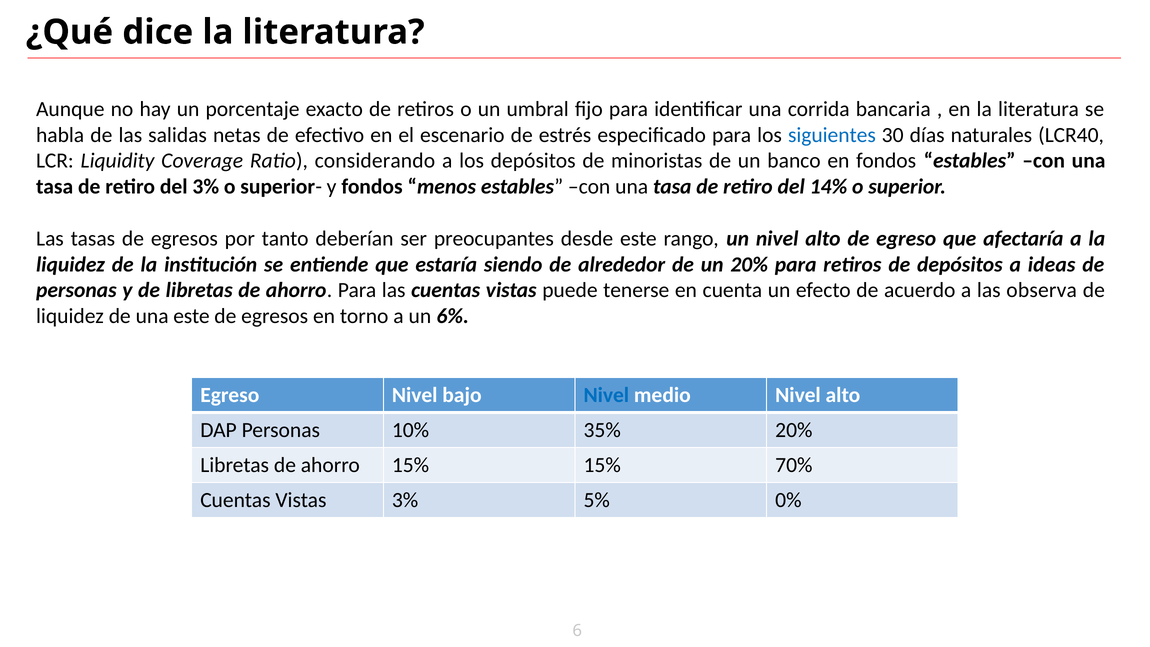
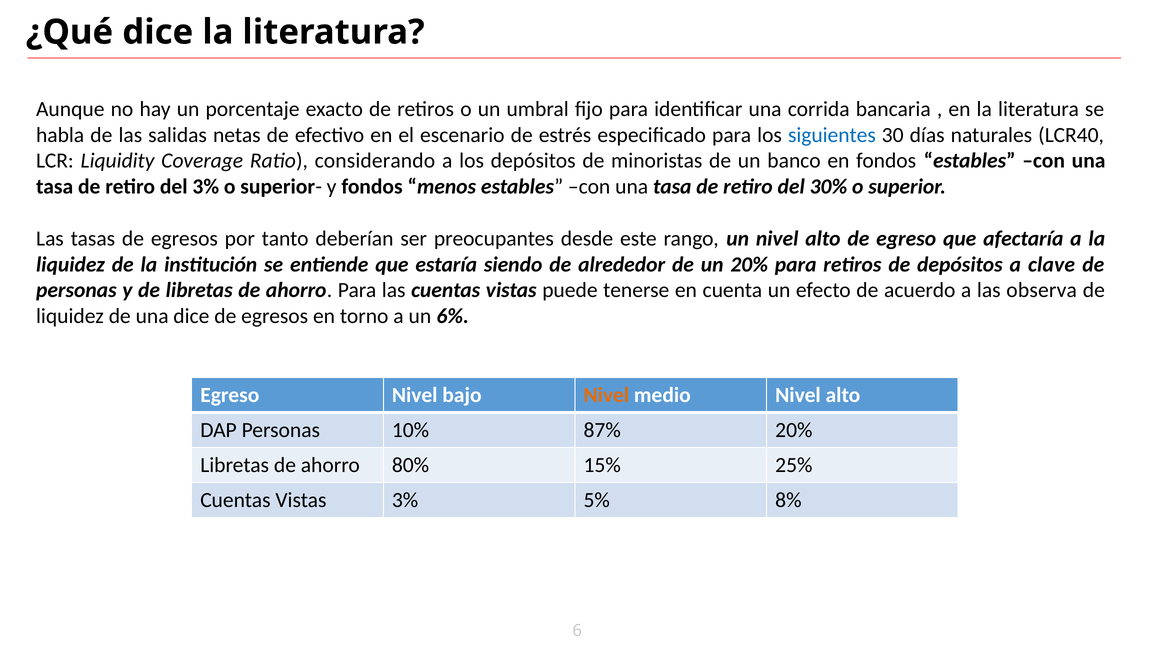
14%: 14% -> 30% (828, 187)
ideas: ideas -> clave (1052, 264)
una este: este -> dice (191, 316)
Nivel colour: blue -> orange (606, 395)
35%: 35% -> 87% (602, 430)
ahorro 15%: 15% -> 80% (411, 465)
70%: 70% -> 25% (794, 465)
0%: 0% -> 8% (788, 500)
